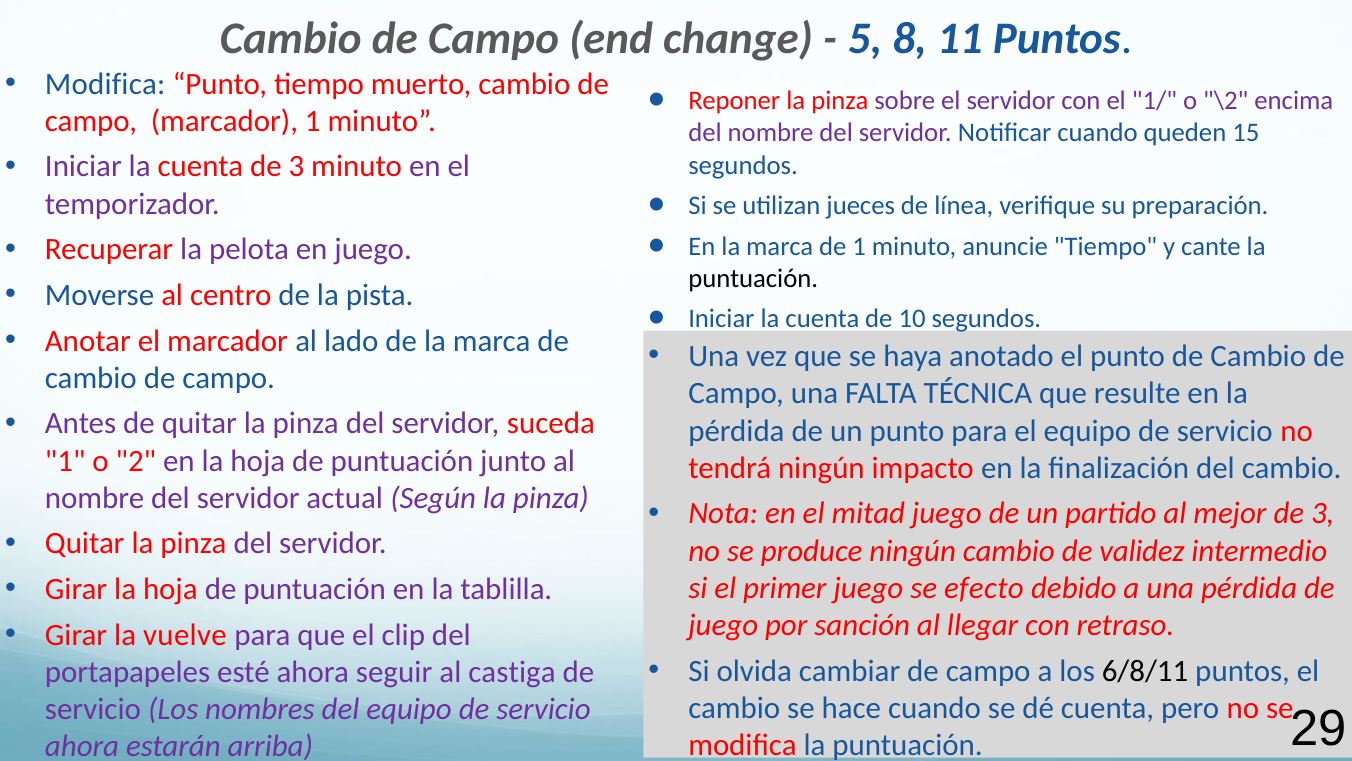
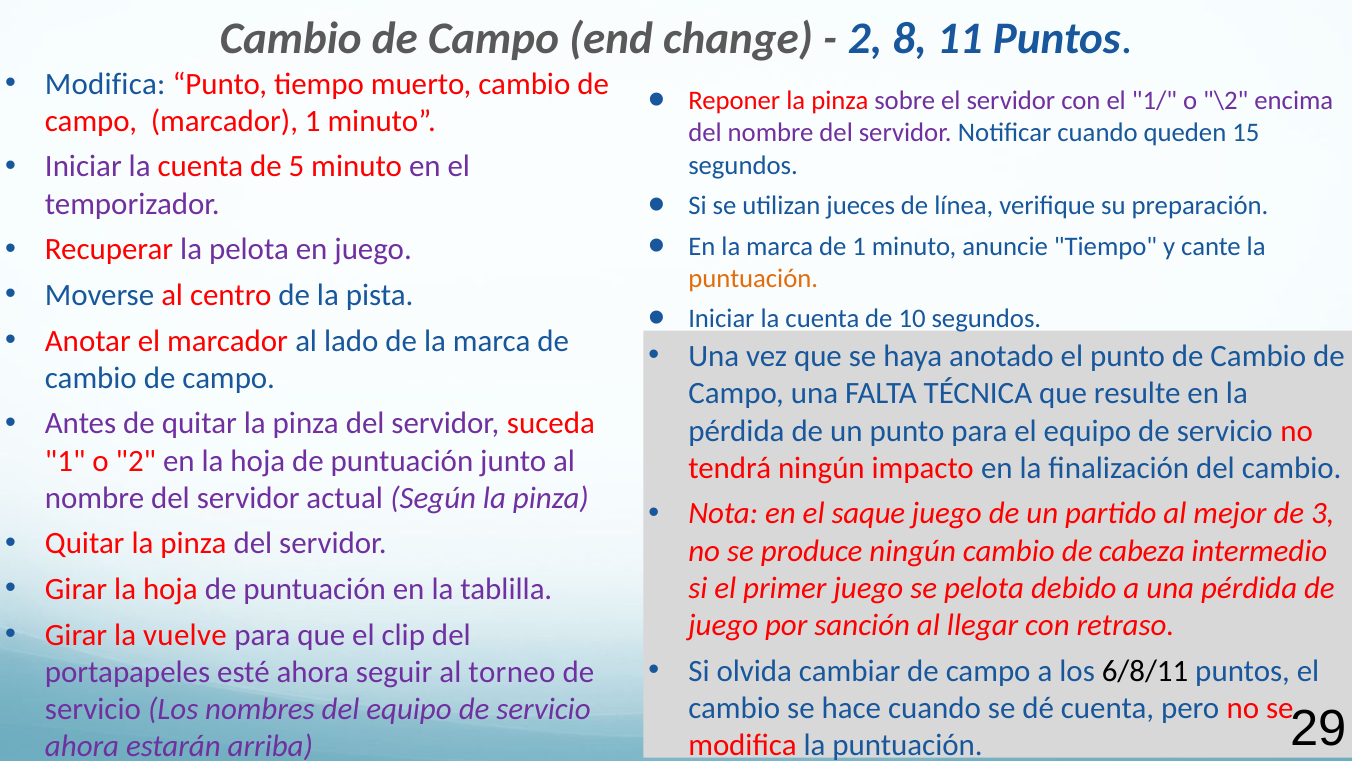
5: 5 -> 2 (865, 38)
cuenta de 3: 3 -> 5 (296, 167)
puntuación colour: black -> orange (753, 278)
mitad: mitad -> saque (868, 513)
validez: validez -> cabeza (1142, 550)
se efecto: efecto -> pelota (984, 588)
castiga: castiga -> torneo (512, 672)
